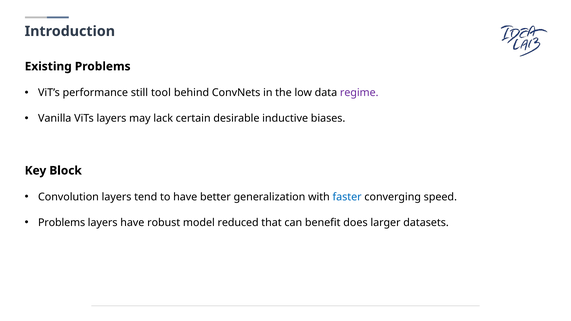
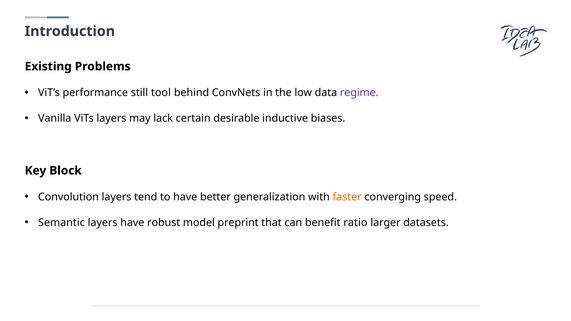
faster colour: blue -> orange (347, 197)
Problems: Problems -> Semantic (61, 223)
reduced: reduced -> preprint (238, 223)
does: does -> ratio (355, 223)
